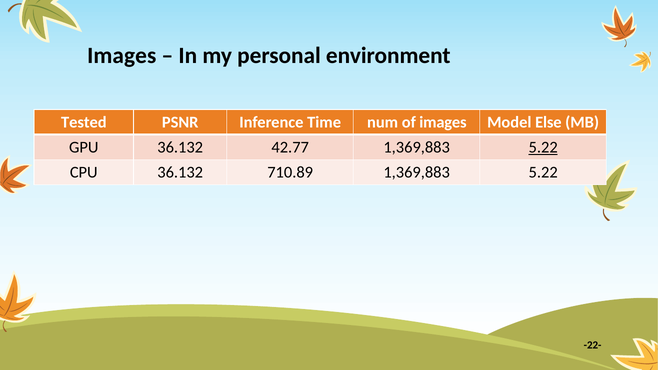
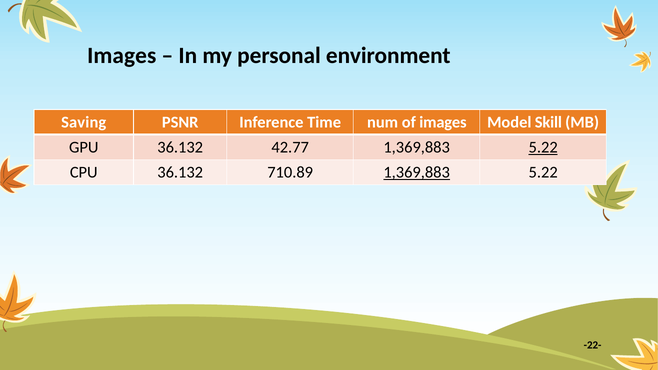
Tested: Tested -> Saving (84, 122)
Else: Else -> Skill (548, 122)
1,369,883 underline: none -> present (417, 172)
